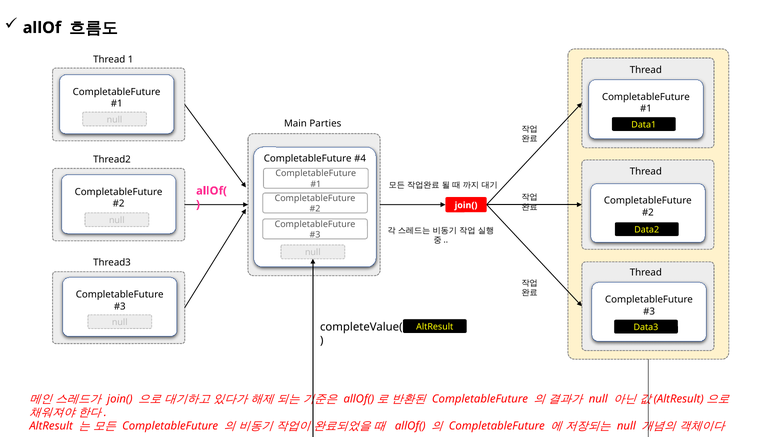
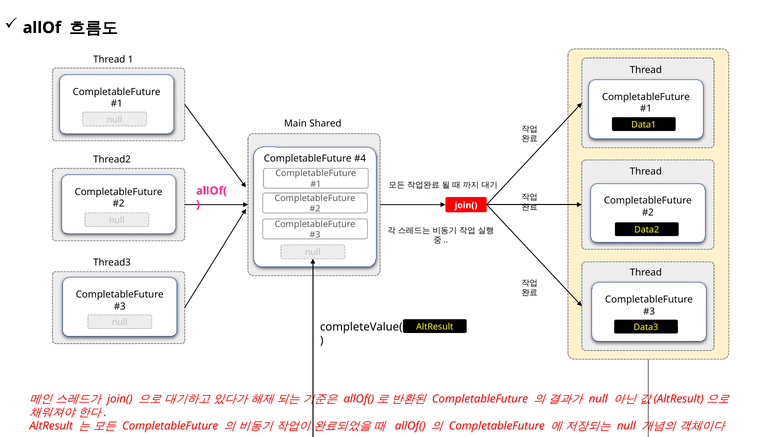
Parties: Parties -> Shared (325, 124)
